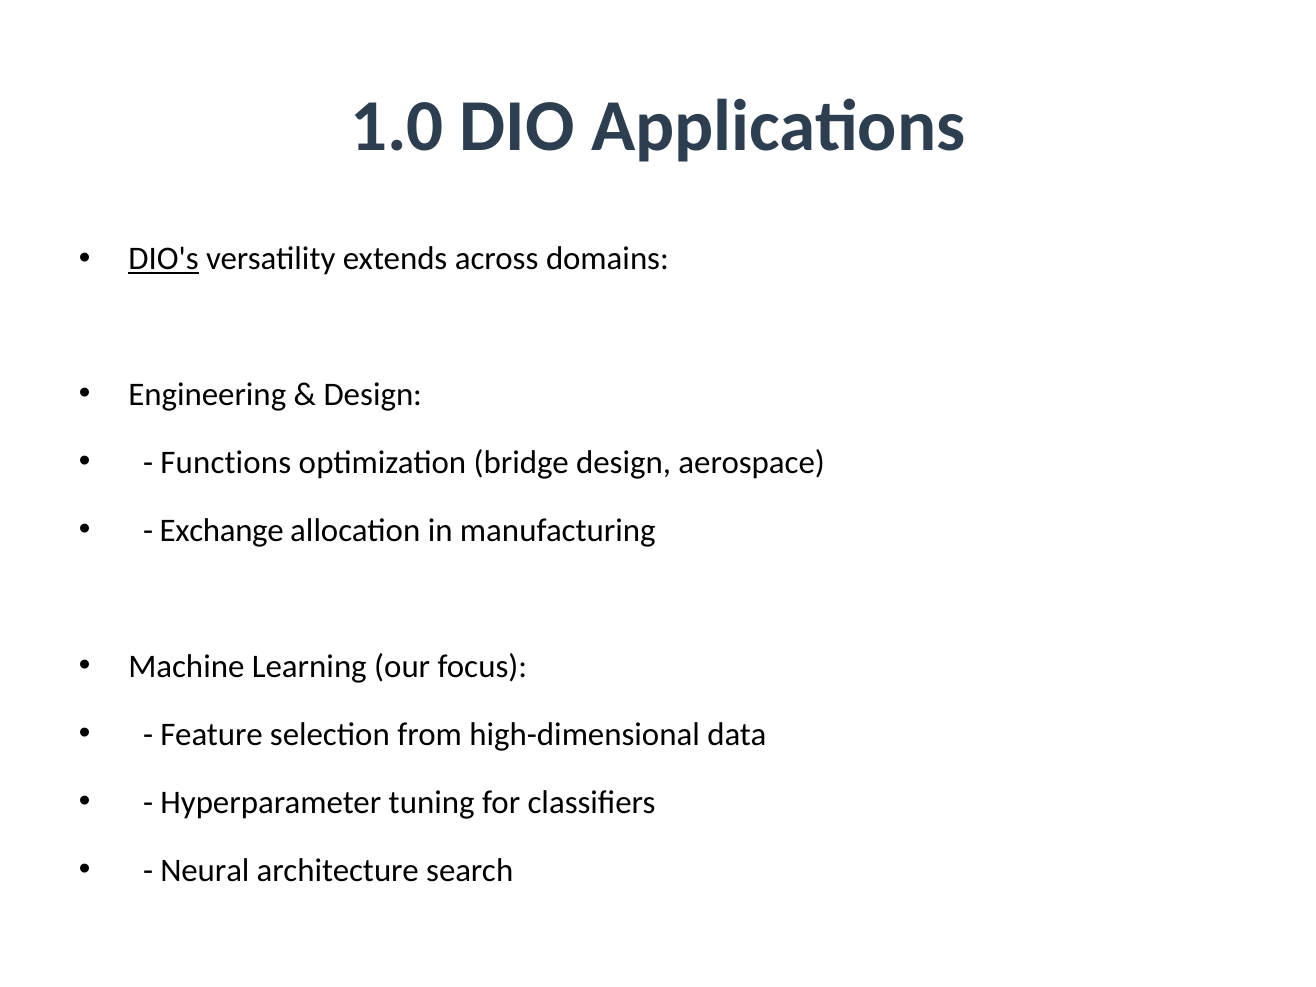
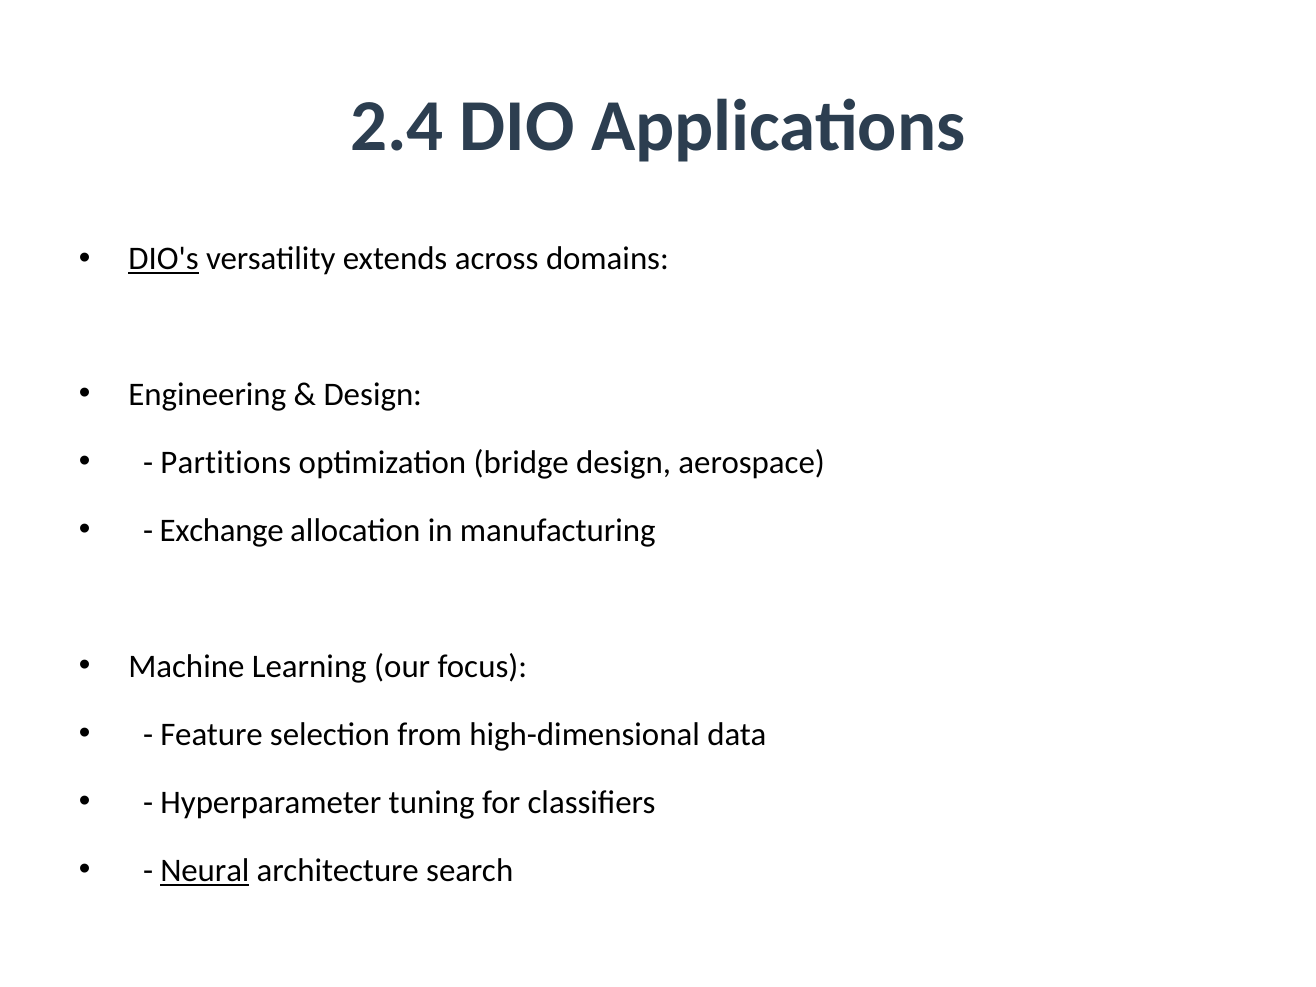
1.0: 1.0 -> 2.4 (397, 127)
Functions: Functions -> Partitions (226, 463)
Neural underline: none -> present (205, 871)
